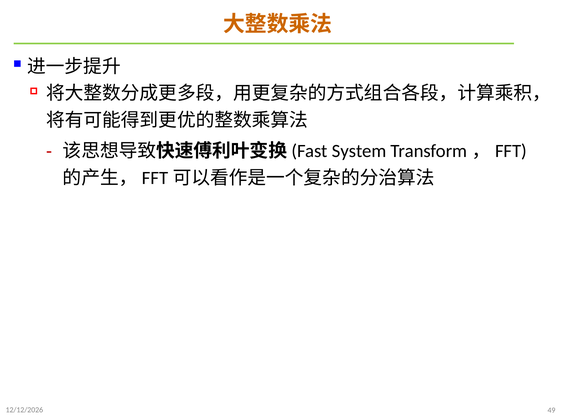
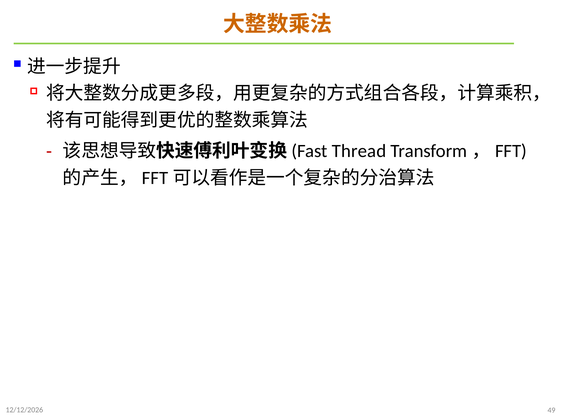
System: System -> Thread (359, 151)
